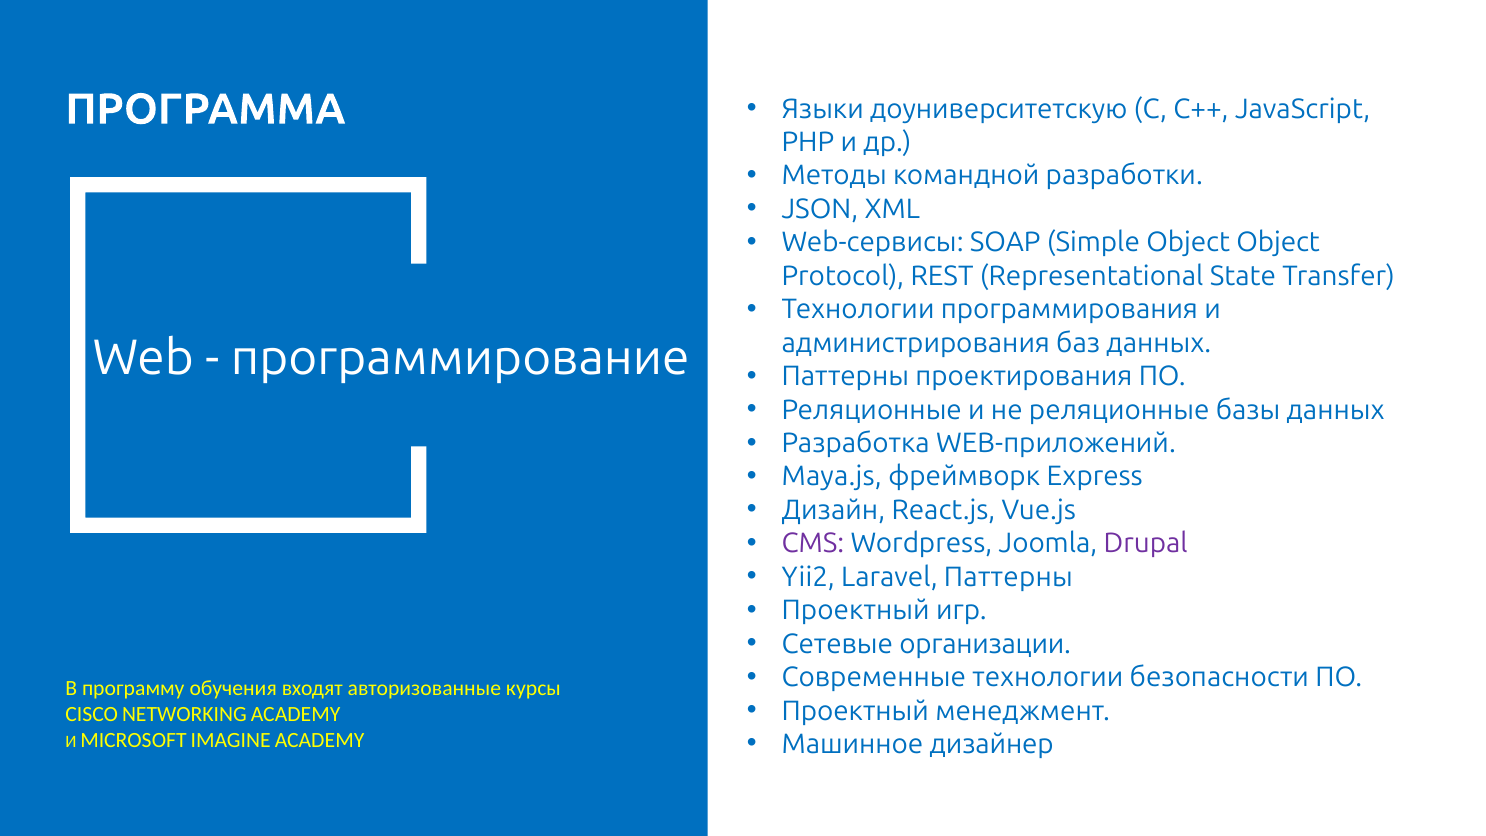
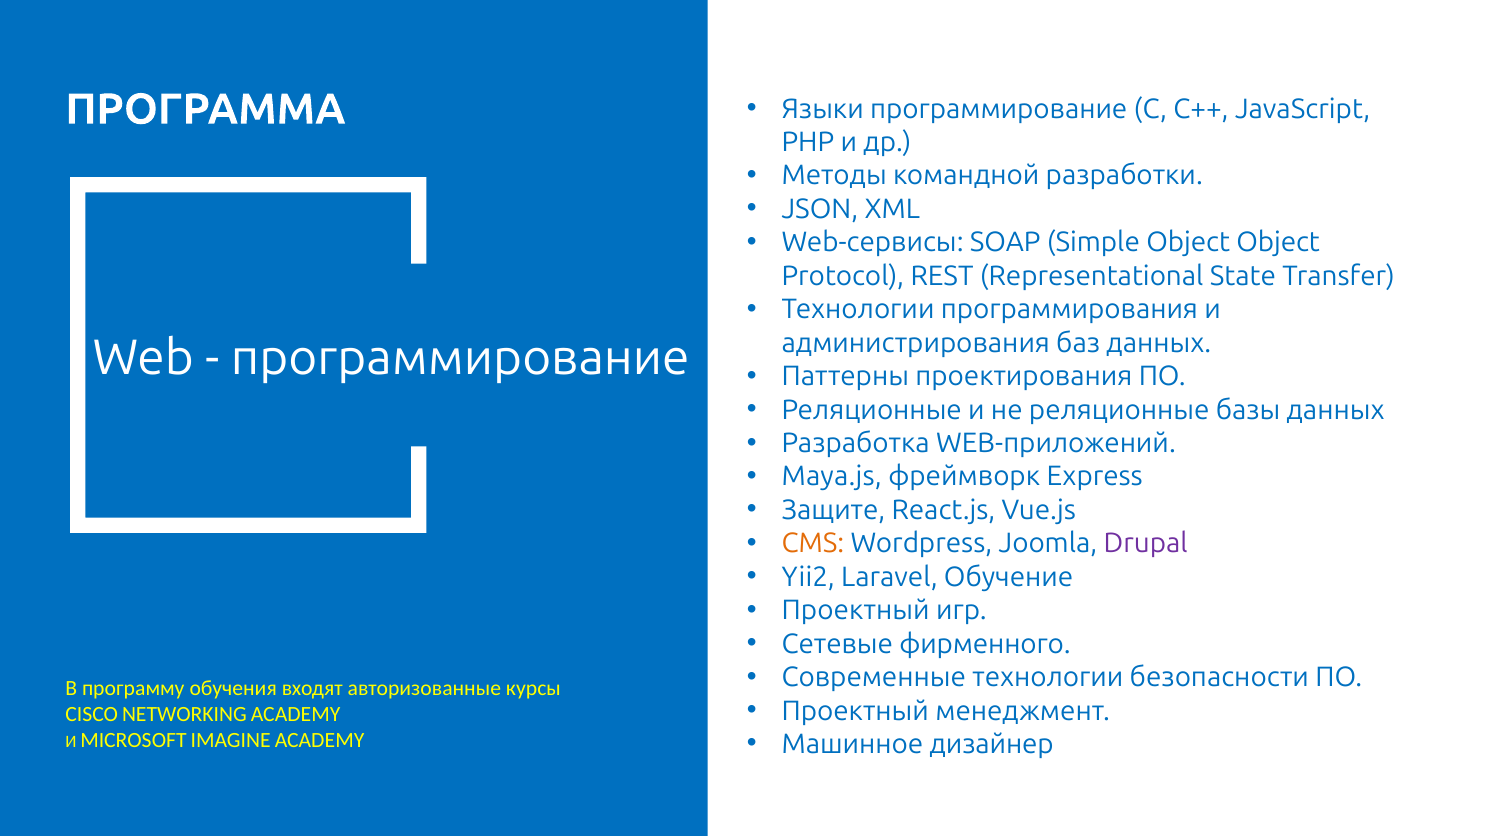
Языки доуниверситетскую: доуниверситетскую -> программирование (999, 109)
Дизайн: Дизайн -> Защите (833, 510)
CMS colour: purple -> orange (813, 544)
Laravel Паттерны: Паттерны -> Обучение (1009, 577)
организации: организации -> фирменного (985, 644)
